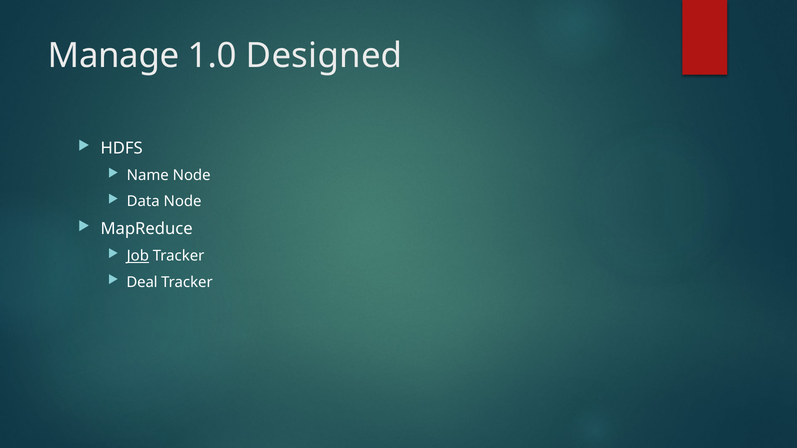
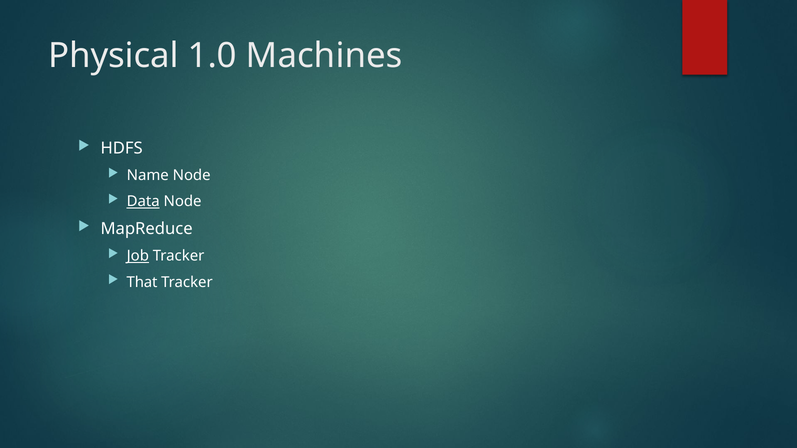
Manage: Manage -> Physical (113, 56)
Designed: Designed -> Machines (324, 56)
Data underline: none -> present (143, 202)
Deal: Deal -> That (142, 282)
